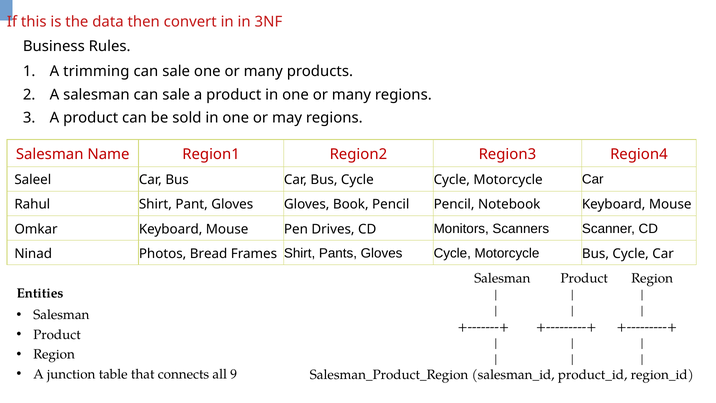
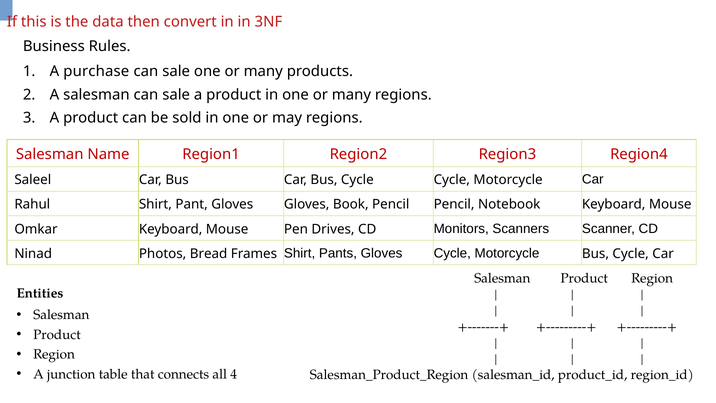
trimming: trimming -> purchase (96, 71)
9: 9 -> 4 (234, 374)
